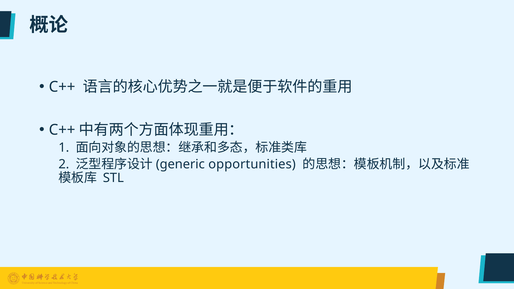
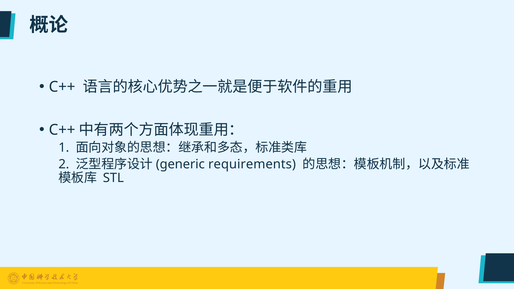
opportunities: opportunities -> requirements (252, 164)
